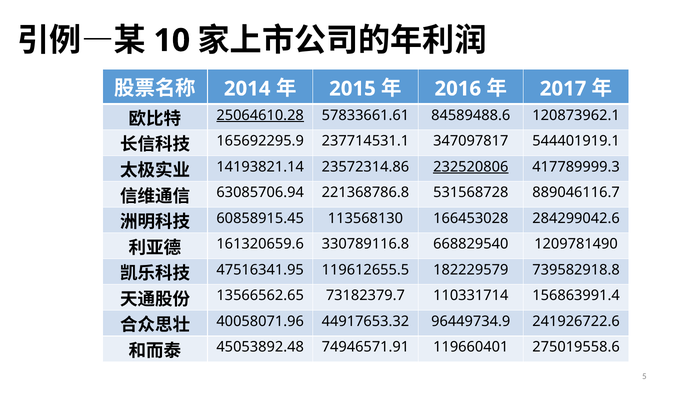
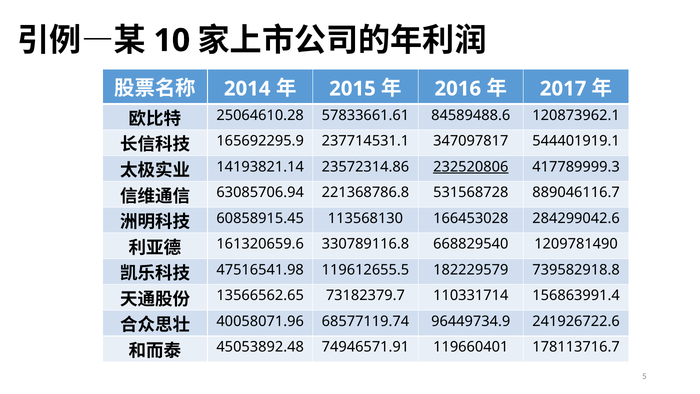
25064610.28 underline: present -> none (260, 115)
47516341.95: 47516341.95 -> 47516541.98 (260, 270)
44917653.32: 44917653.32 -> 68577119.74 (365, 321)
275019558.6: 275019558.6 -> 178113716.7 (576, 347)
